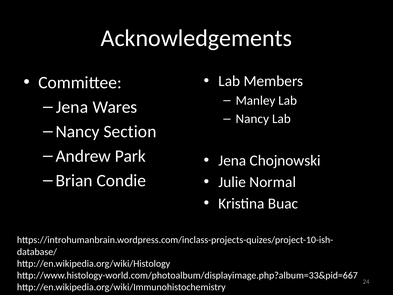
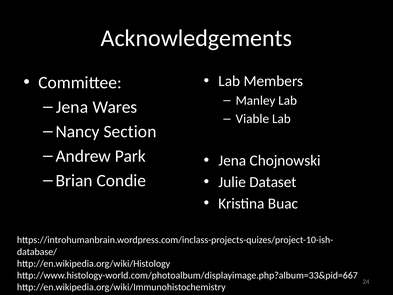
Nancy: Nancy -> Viable (252, 119)
Normal: Normal -> Dataset (273, 182)
